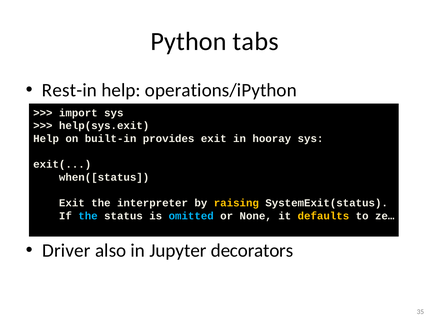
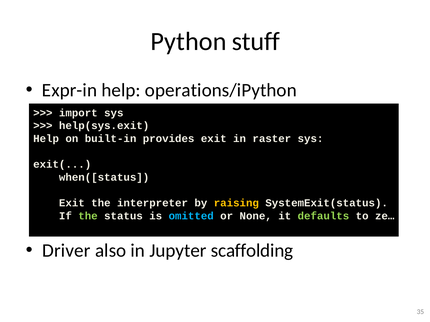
tabs: tabs -> stuff (256, 42)
Rest-in: Rest-in -> Expr-in (70, 90)
hooray: hooray -> raster (272, 139)
the colour: light blue -> light green (88, 216)
defaults colour: yellow -> light green (323, 216)
decorators: decorators -> scaffolding (252, 251)
